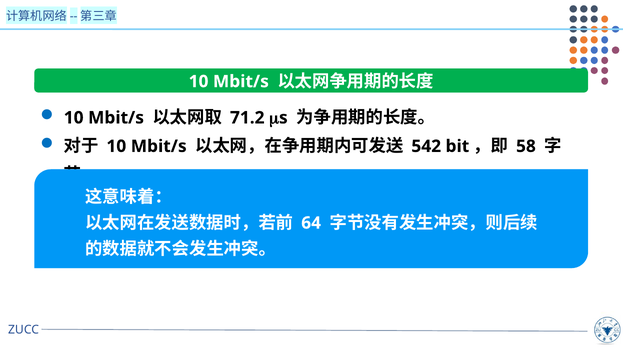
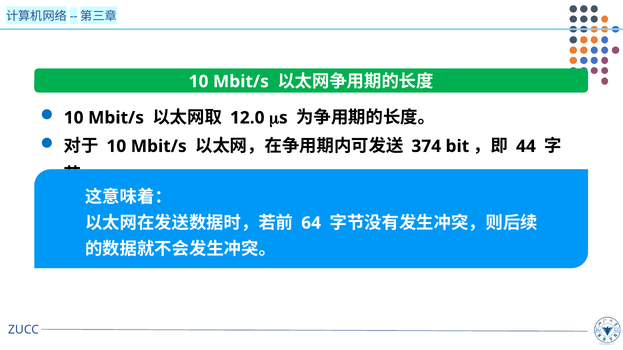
71.2: 71.2 -> 12.0 (247, 118)
542: 542 -> 374 (426, 146)
58: 58 -> 44 (526, 146)
